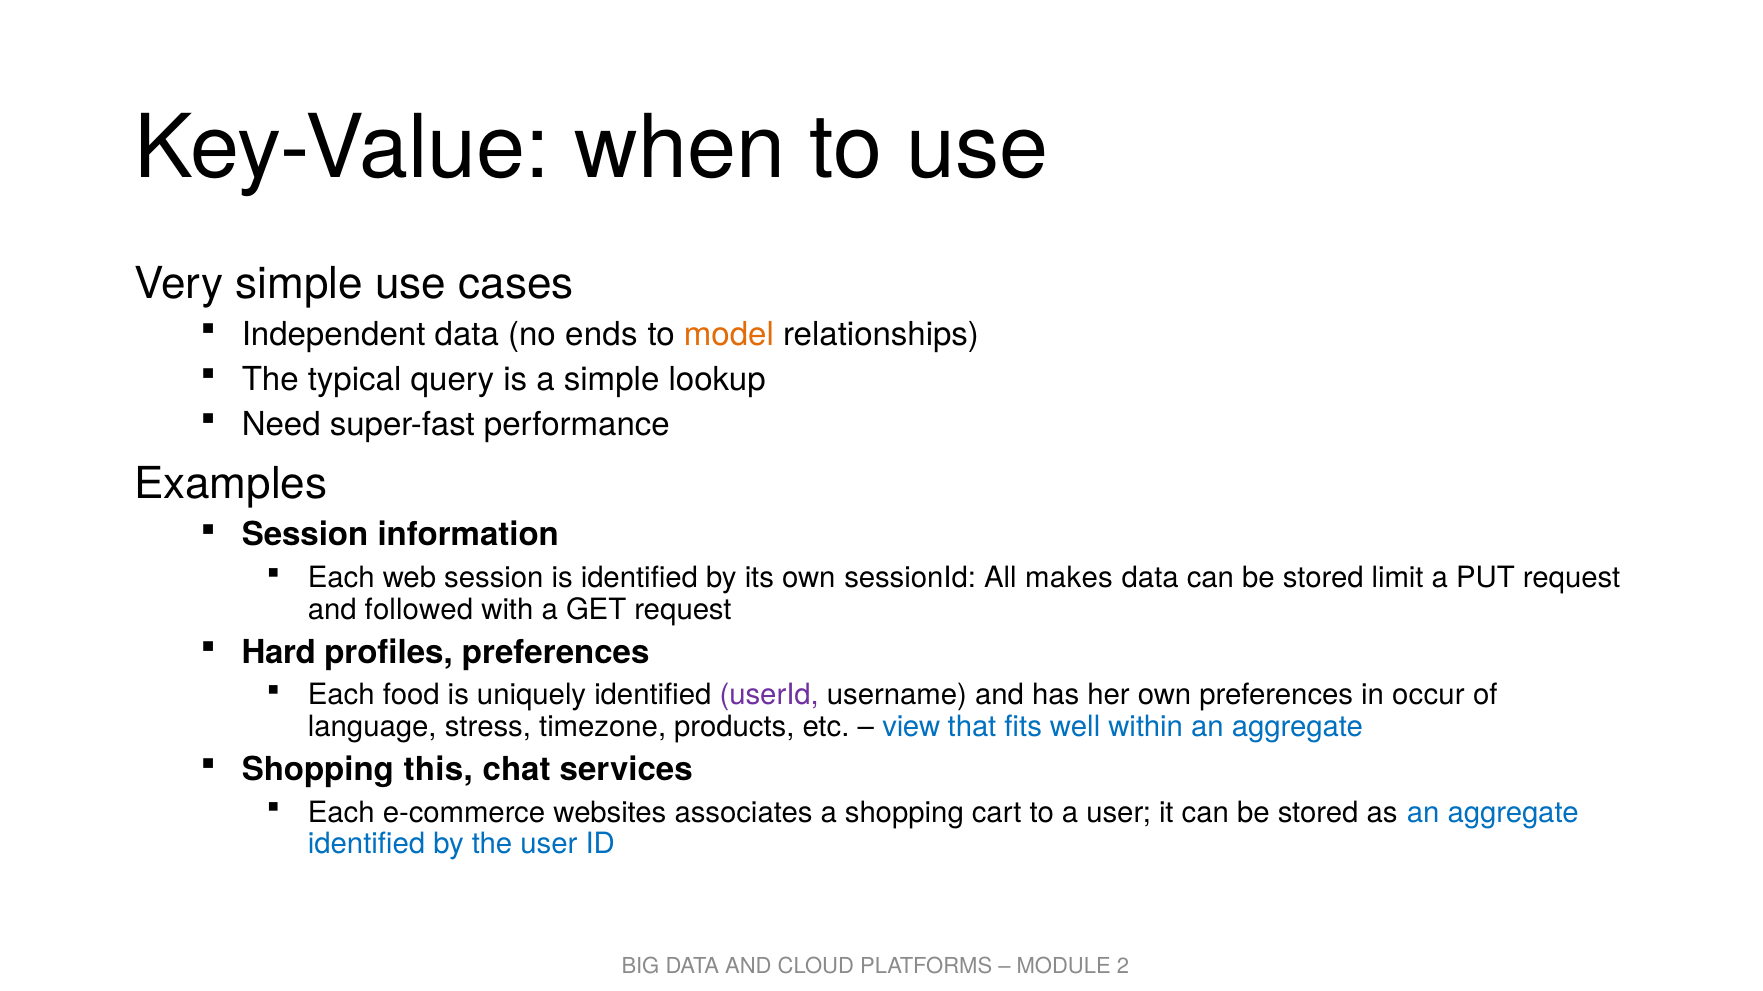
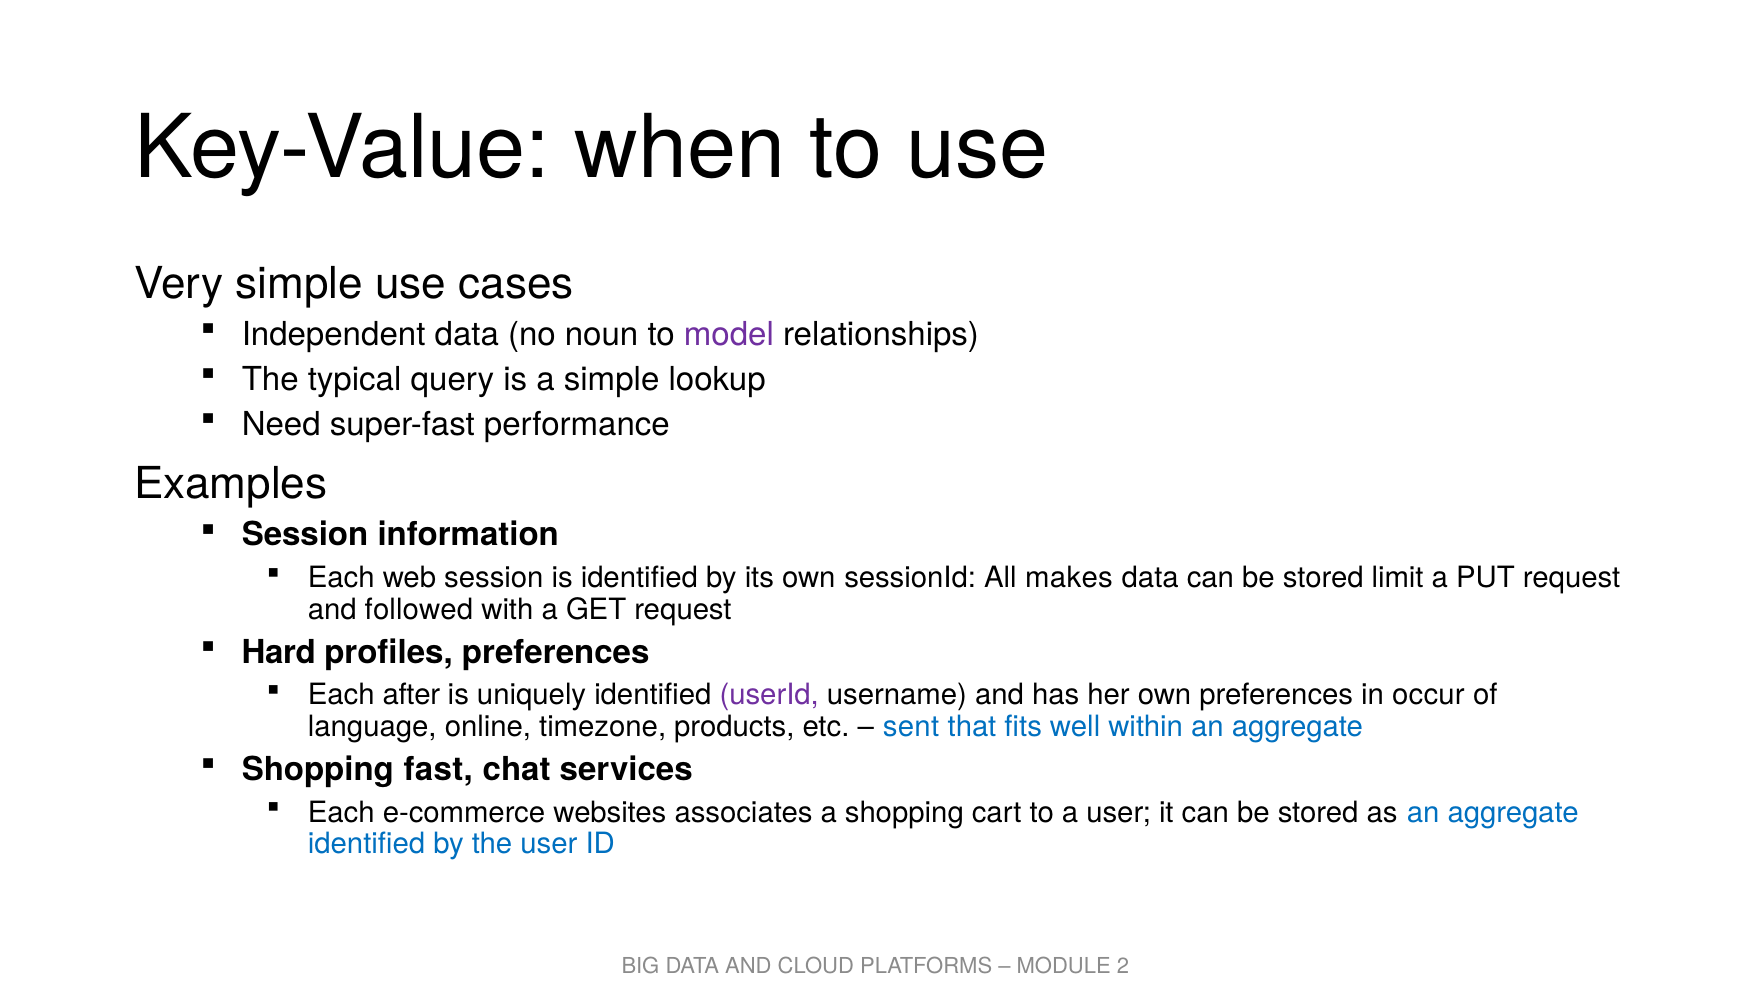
ends: ends -> noun (602, 335)
model colour: orange -> purple (729, 335)
food: food -> after (411, 696)
stress: stress -> online (488, 727)
view: view -> sent (911, 727)
this: this -> fast (438, 770)
